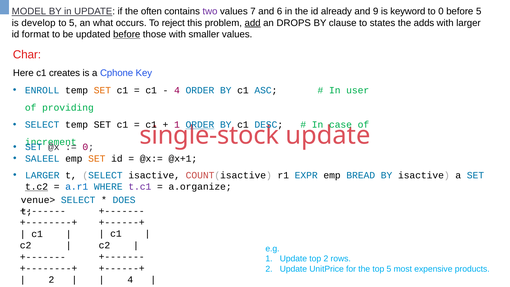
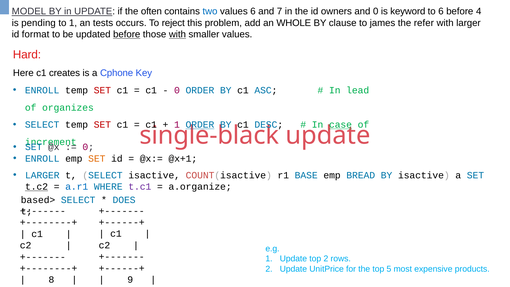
two colour: purple -> blue (210, 11)
values 7: 7 -> 6 (253, 11)
and 6: 6 -> 7 (280, 11)
already: already -> owners (336, 11)
and 9: 9 -> 0 (376, 11)
to 0: 0 -> 6 (441, 11)
before 5: 5 -> 4 (479, 11)
develop: develop -> pending (39, 23)
to 5: 5 -> 1 (73, 23)
what: what -> tests (103, 23)
add underline: present -> none (253, 23)
DROPS: DROPS -> WHOLE (294, 23)
states: states -> james (383, 23)
adds: adds -> refer (424, 23)
with underline: none -> present (177, 34)
Char: Char -> Hard (27, 55)
SET colour: orange -> red (102, 90)
4: 4 -> 0 (177, 90)
user: user -> lead (358, 90)
providing: providing -> organizes (68, 107)
SET colour: black -> red (102, 125)
case underline: none -> present (340, 125)
single-stock: single-stock -> single-black (209, 135)
SALEEL: SALEEL -> ENROLL (42, 159)
EXPR: EXPR -> BASE (306, 175)
venue>: venue> -> based> (38, 200)
4: 4 -> 9 (130, 280)
2: 2 -> 8 (51, 280)
